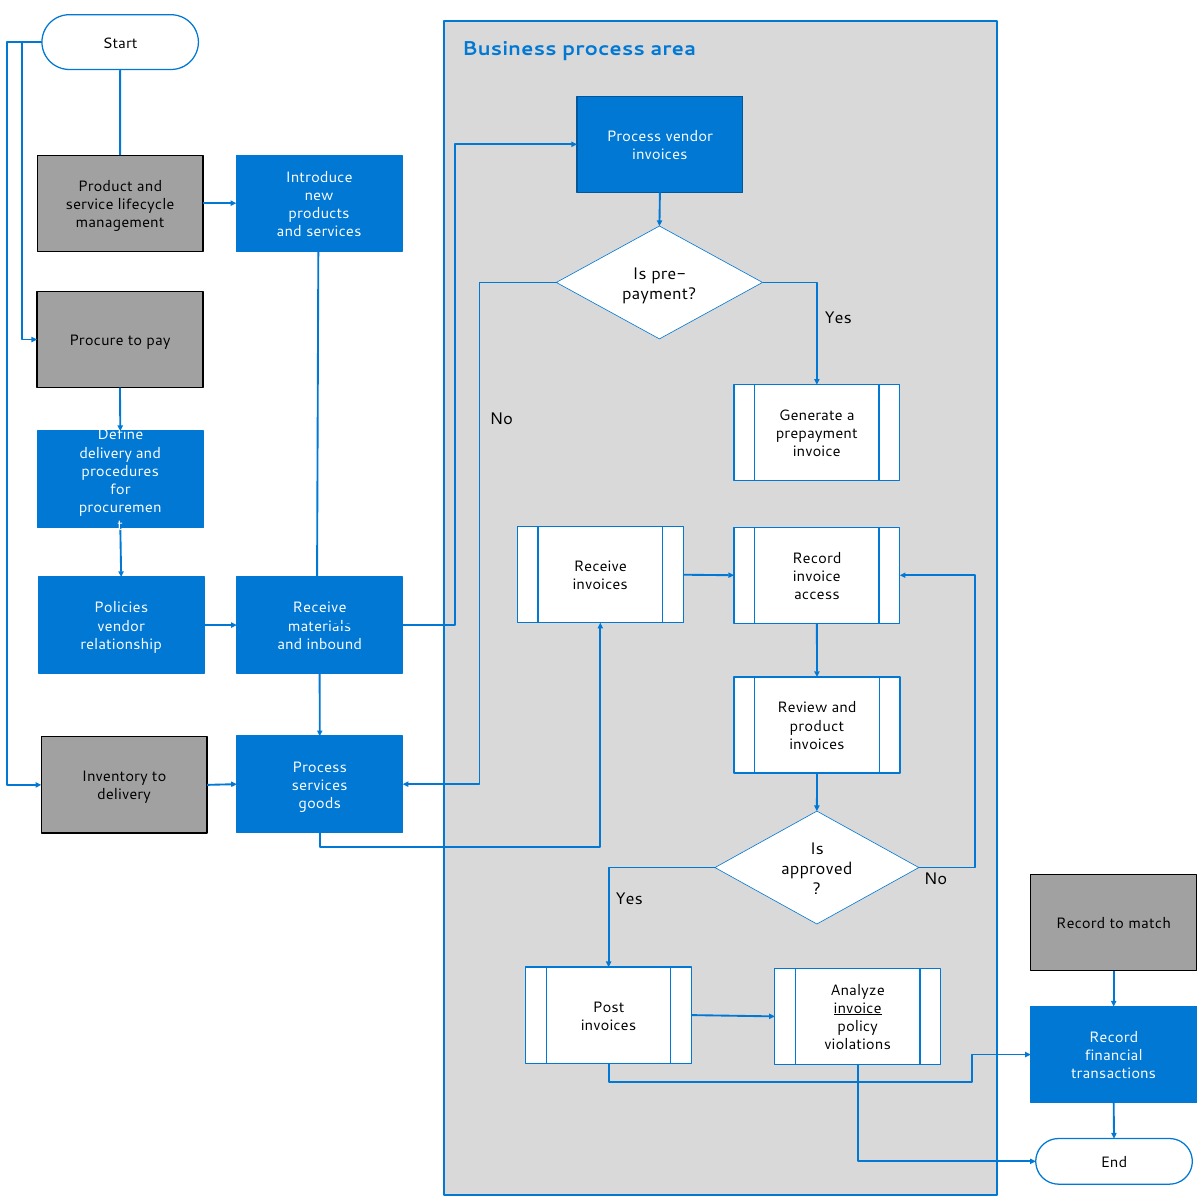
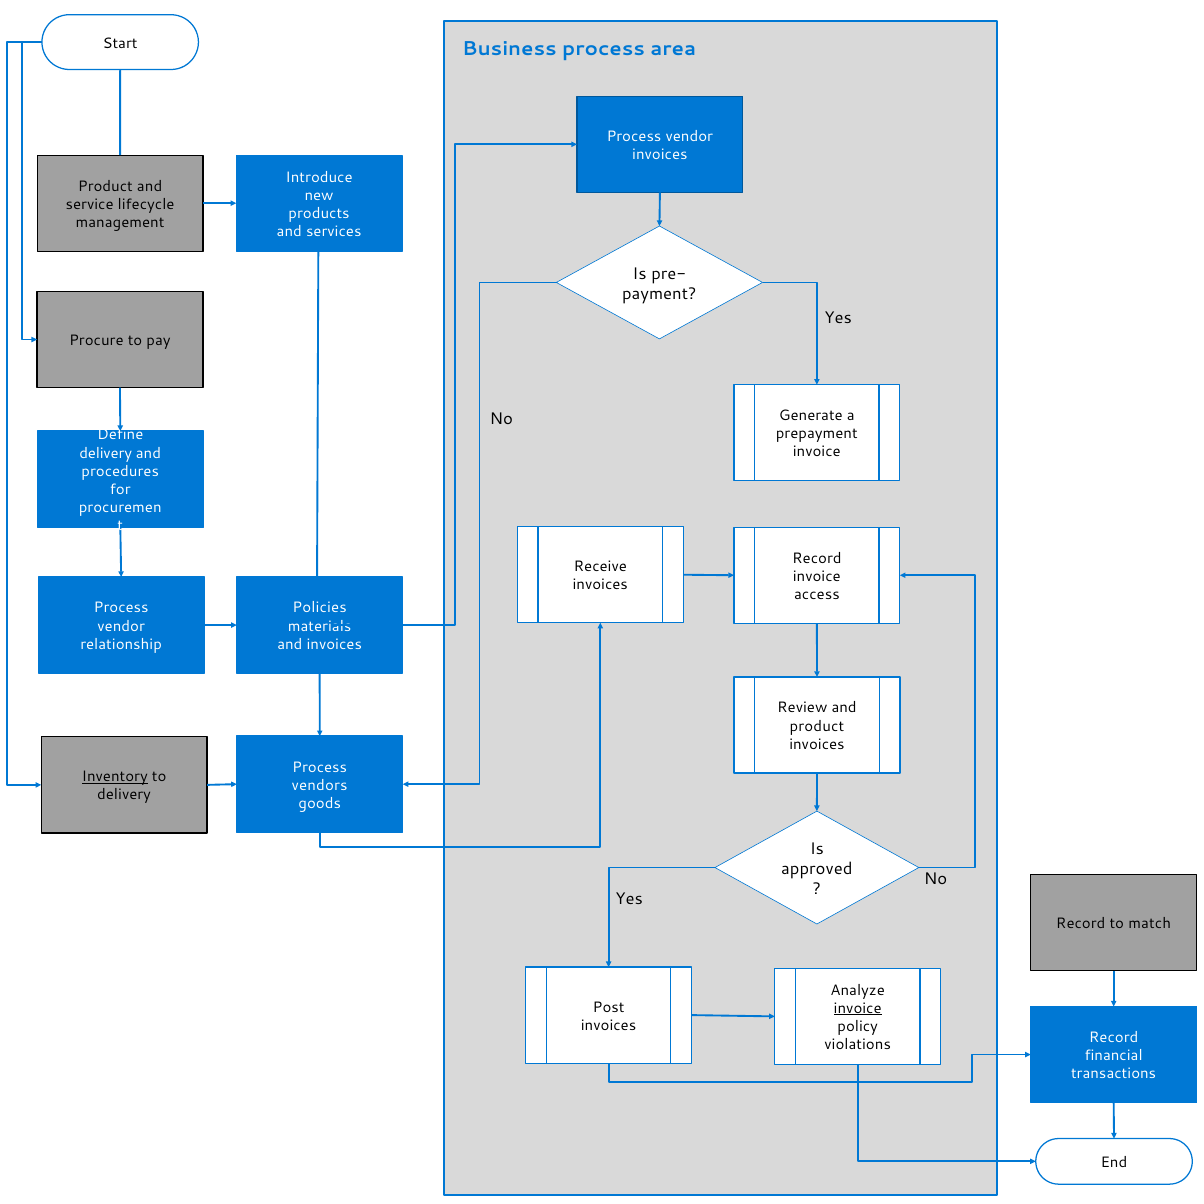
Policies: Policies -> Process (121, 608)
Receive: Receive -> Policies (320, 608)
and inbound: inbound -> invoices (334, 644)
Inventory underline: none -> present (115, 777)
services: services -> vendors (320, 785)
